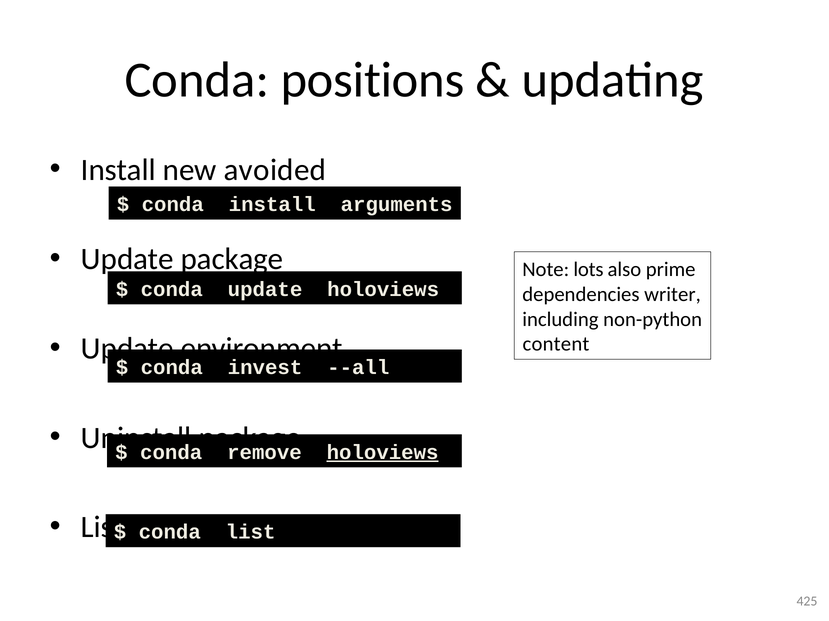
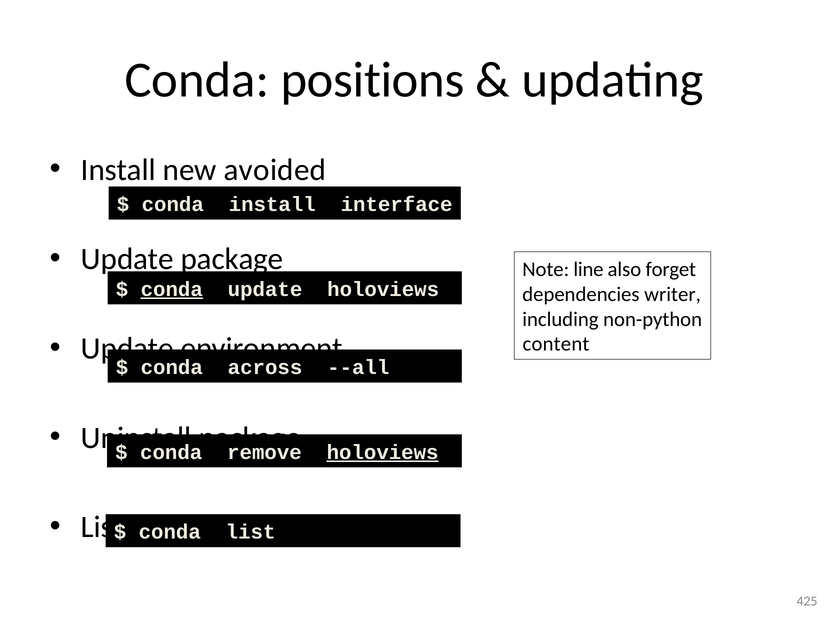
arguments: arguments -> interface (397, 205)
lots: lots -> line (588, 270)
prime: prime -> forget (671, 270)
conda underline: none -> present (172, 290)
invest: invest -> across (265, 368)
